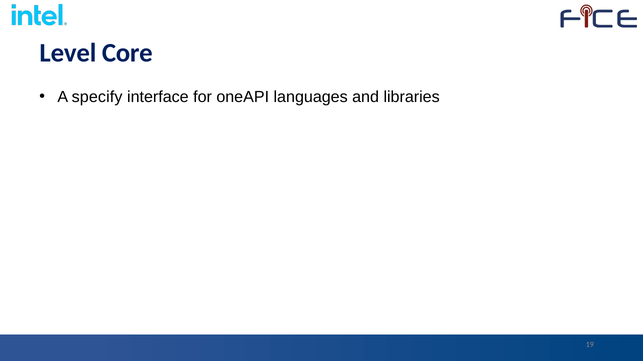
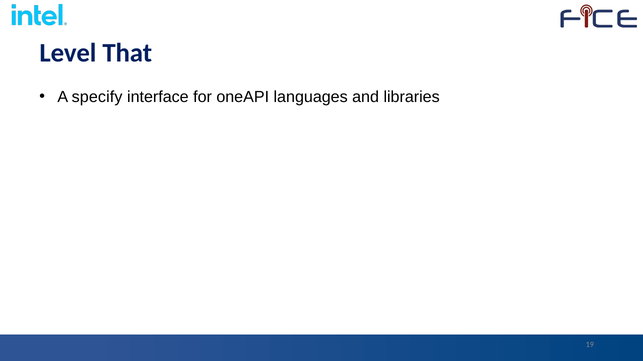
Core: Core -> That (127, 53)
